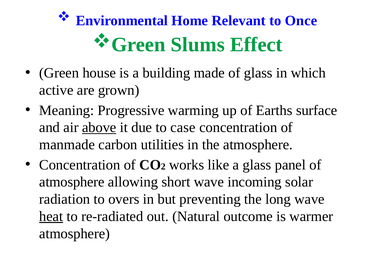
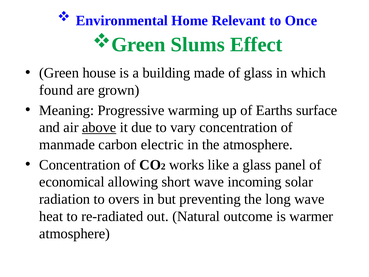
active: active -> found (56, 90)
case: case -> vary (183, 127)
utilities: utilities -> electric (162, 145)
atmosphere: atmosphere -> economical (72, 182)
heat underline: present -> none (51, 216)
